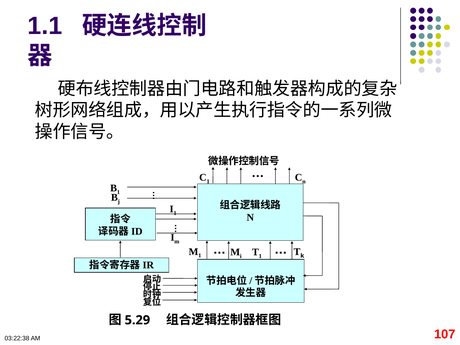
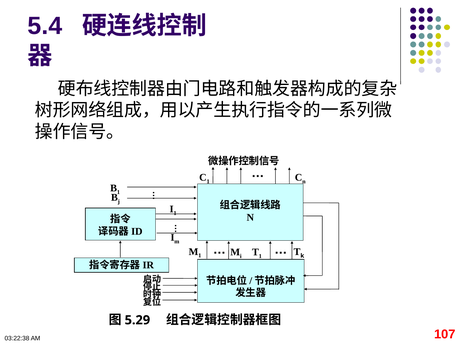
1.1: 1.1 -> 5.4 (45, 26)
